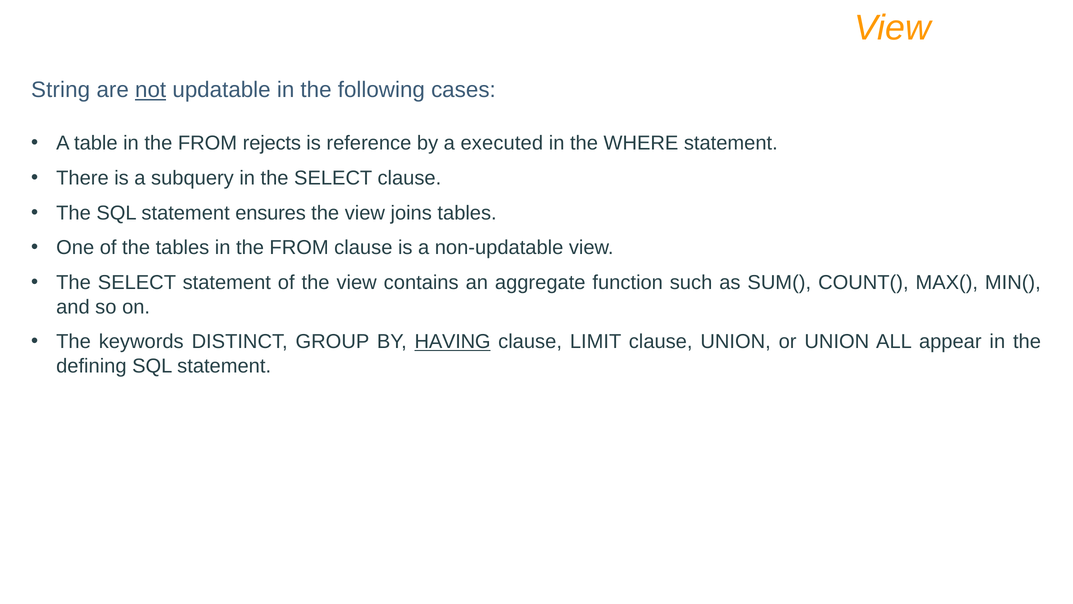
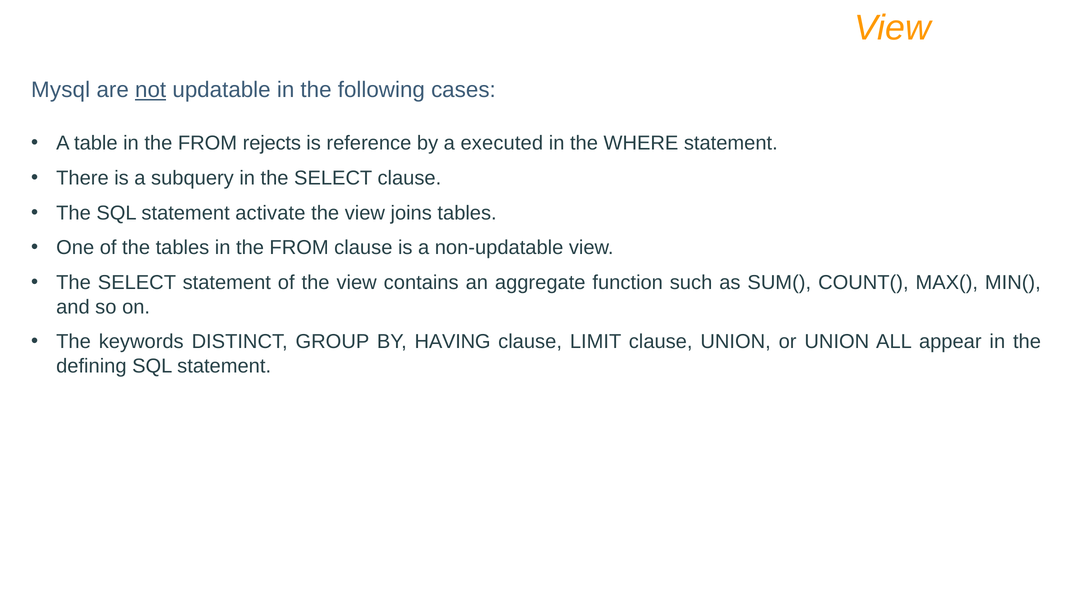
String: String -> Mysql (61, 90)
ensures: ensures -> activate (270, 213)
HAVING underline: present -> none (453, 341)
